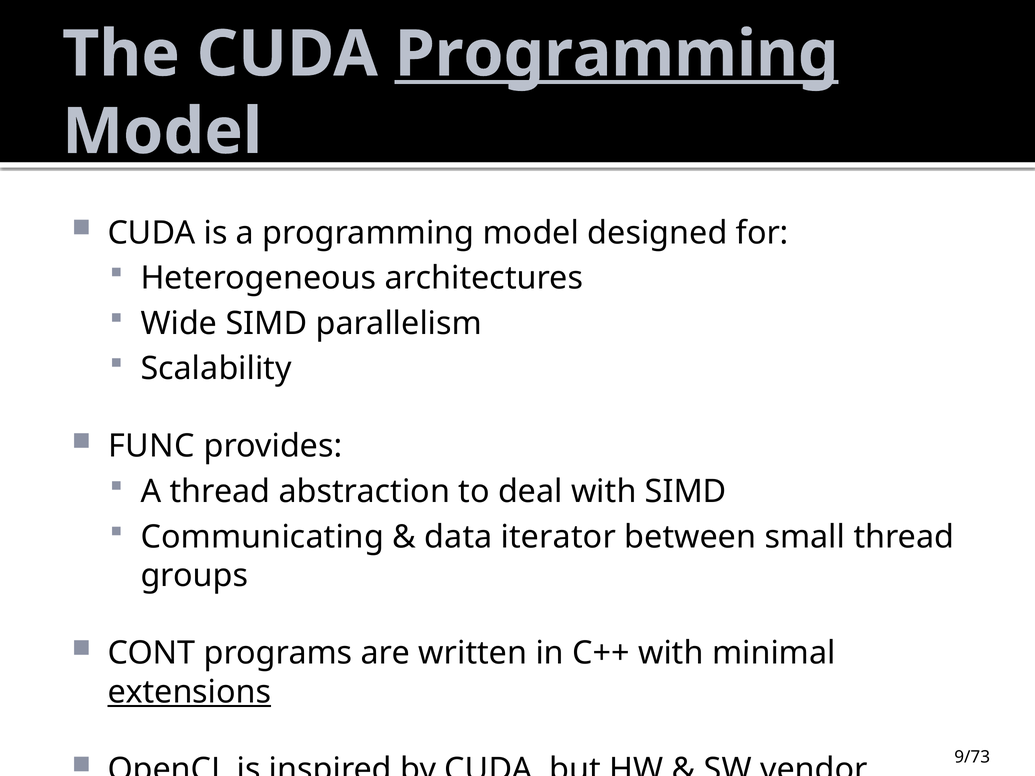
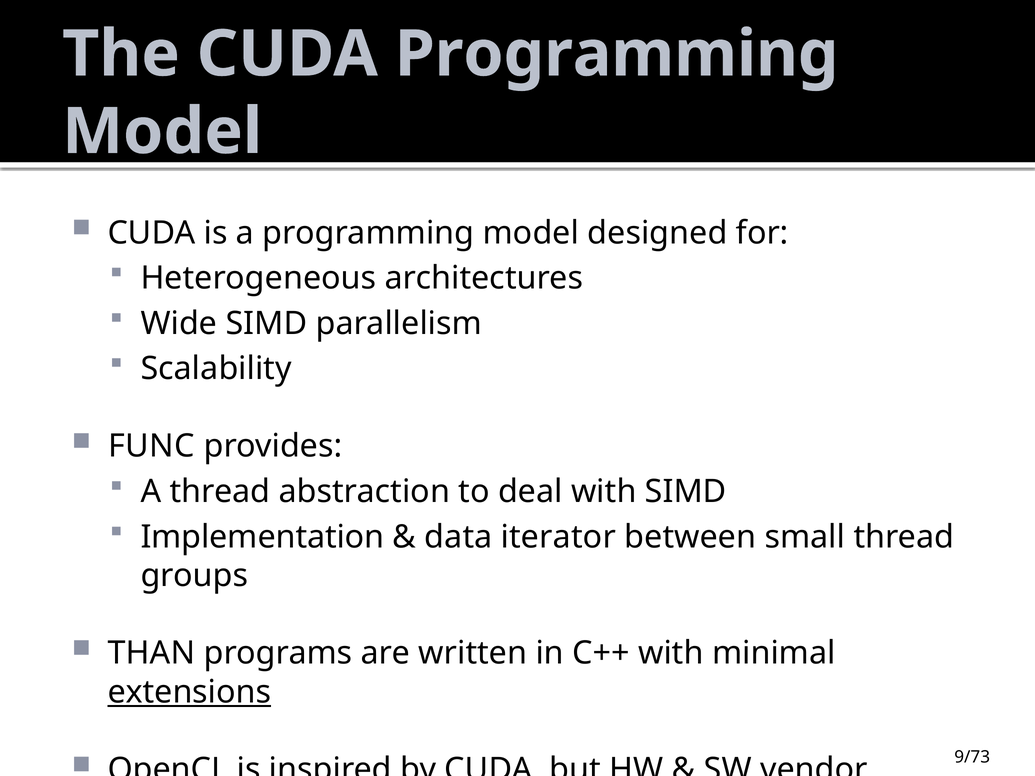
Programming underline: present -> none (617, 54)
Communicating: Communicating -> Implementation (262, 537)
CONT: CONT -> THAN (151, 654)
